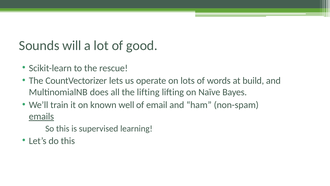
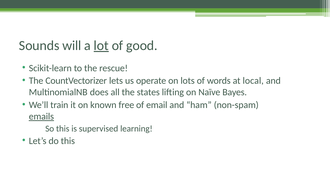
lot underline: none -> present (101, 45)
build: build -> local (253, 81)
the lifting: lifting -> states (148, 92)
well: well -> free (126, 105)
